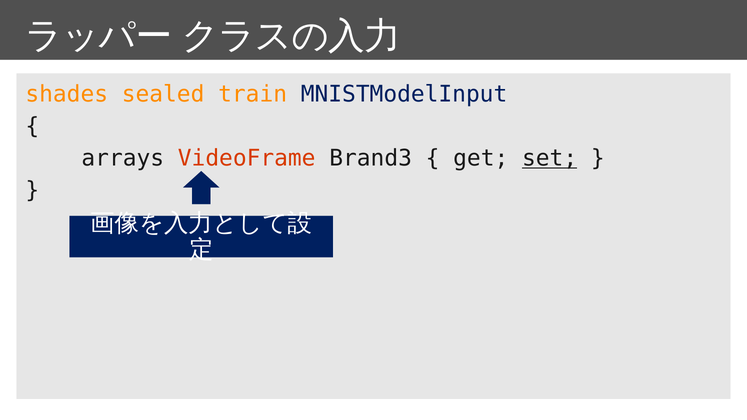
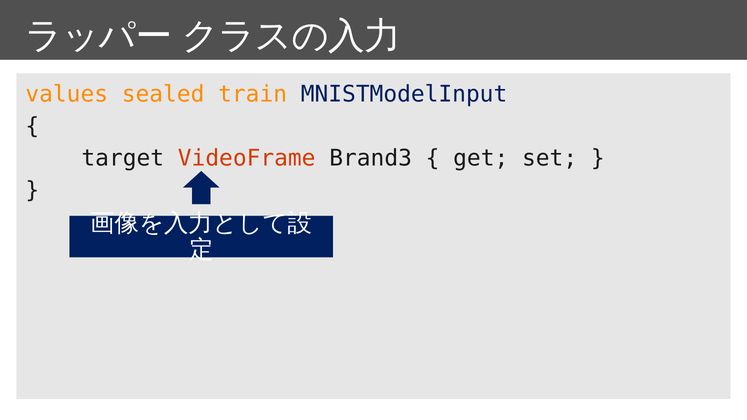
shades: shades -> values (67, 94)
arrays: arrays -> target (123, 158)
set underline: present -> none (550, 158)
